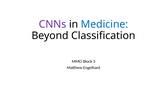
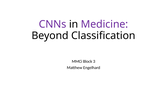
Medicine colour: blue -> purple (105, 24)
